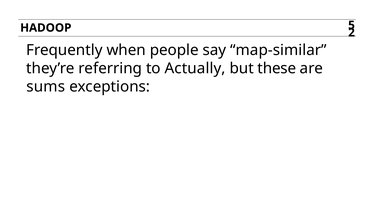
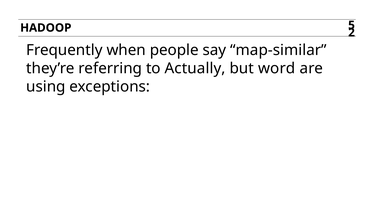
these: these -> word (277, 68)
sums: sums -> using (46, 87)
